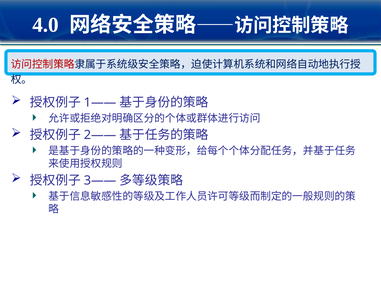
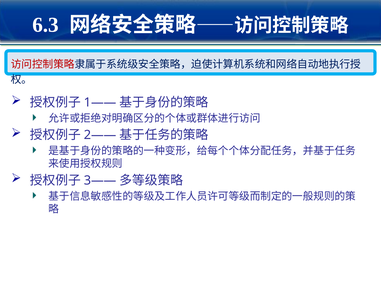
4.0: 4.0 -> 6.3 (46, 25)
